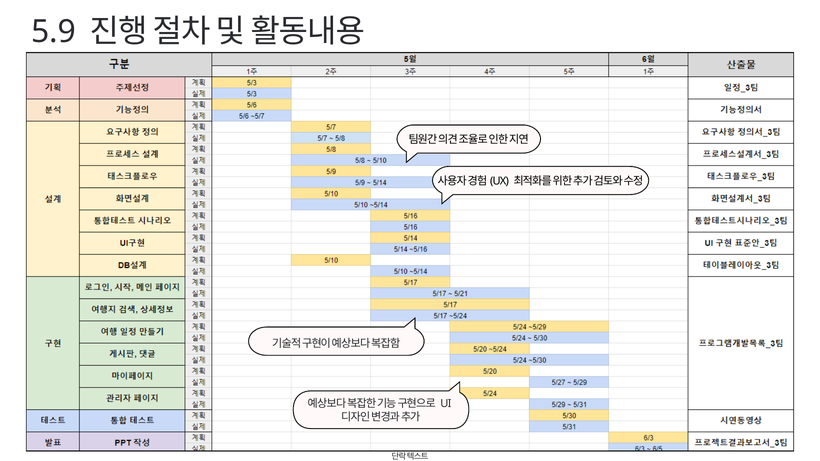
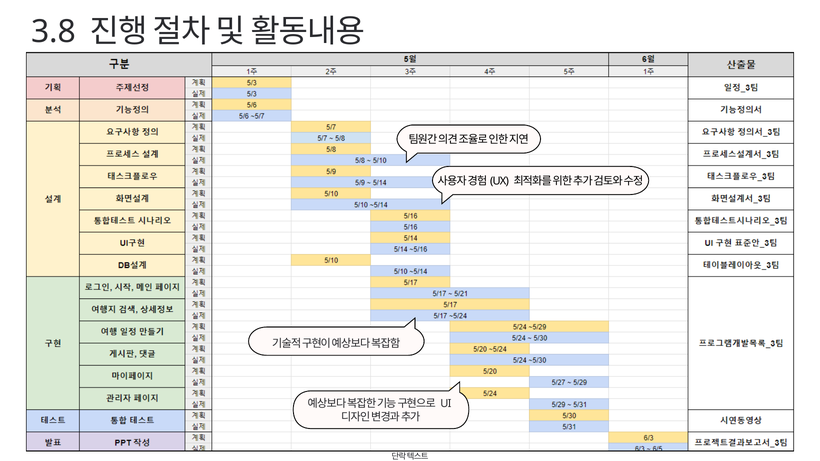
5.9: 5.9 -> 3.8 (54, 32)
